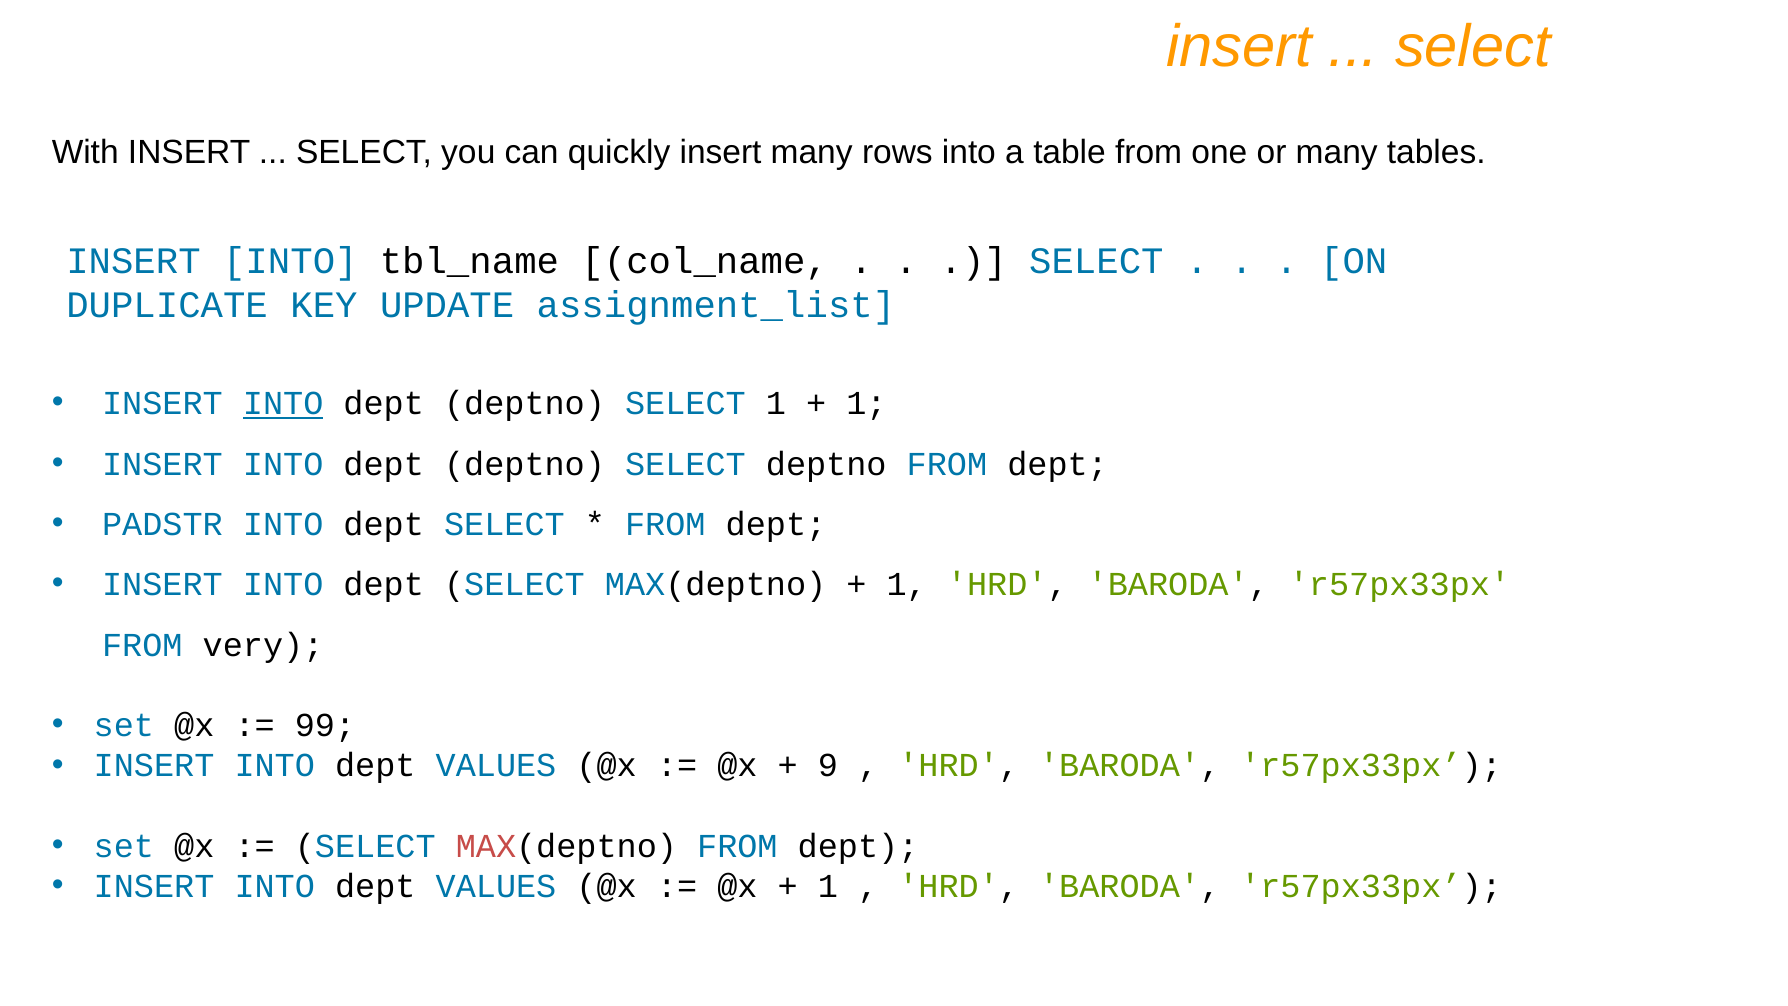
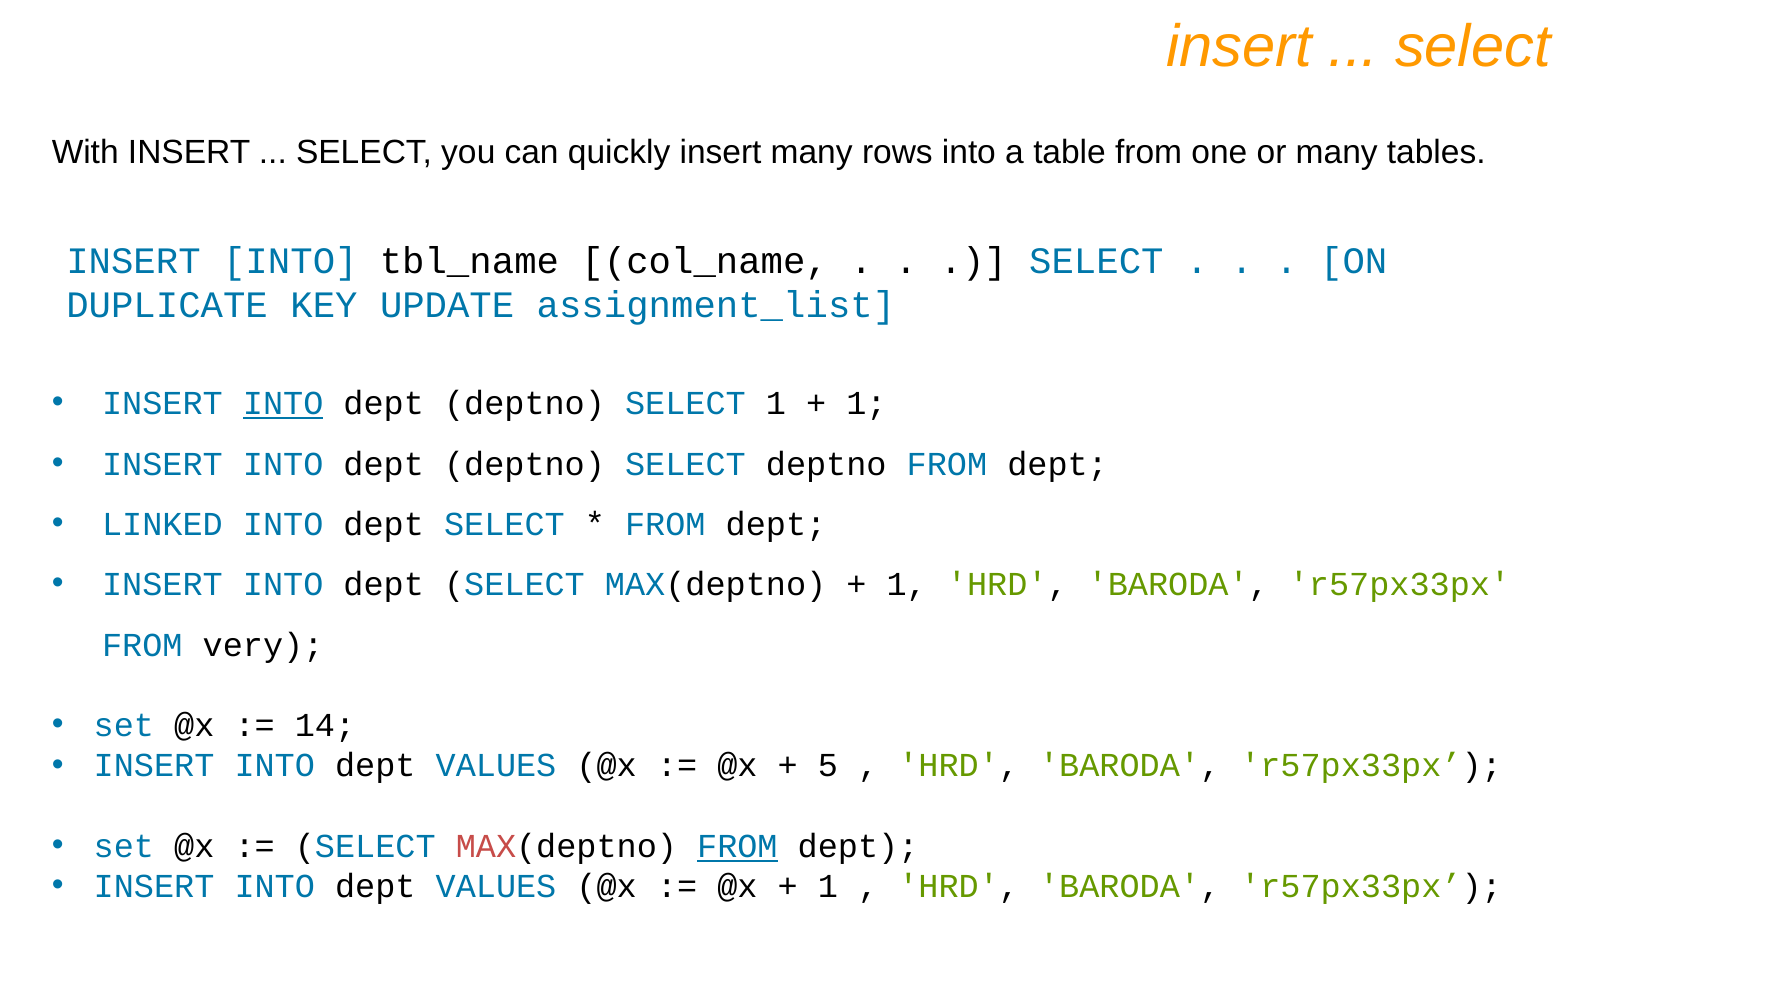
PADSTR: PADSTR -> LINKED (162, 524)
99: 99 -> 14 (325, 725)
9: 9 -> 5 (828, 766)
FROM underline: none -> present (737, 846)
